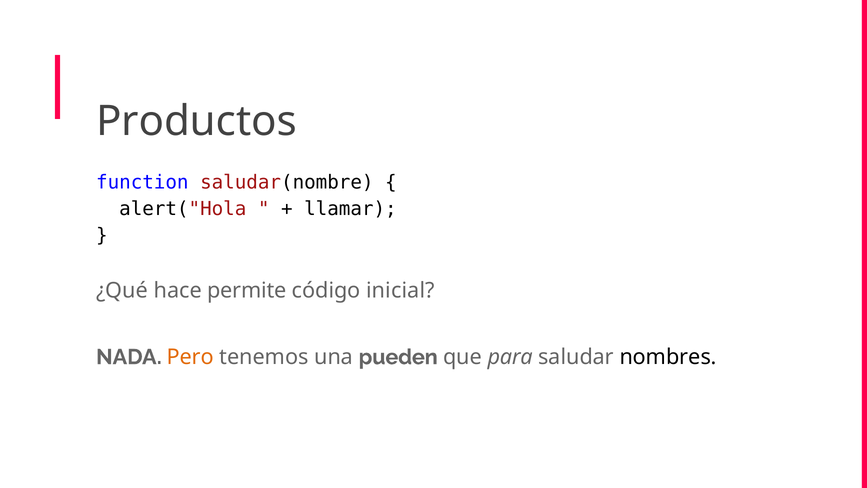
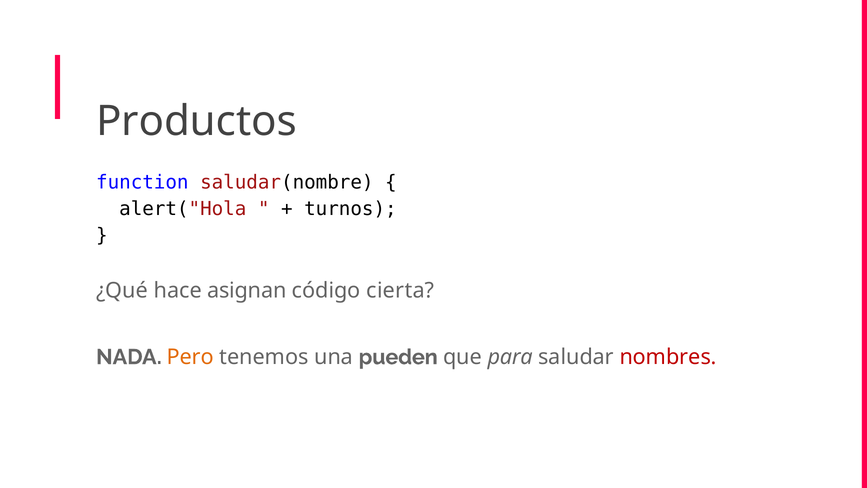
llamar: llamar -> turnos (350, 209)
permite: permite -> asignan (247, 290)
inicial: inicial -> cierta (400, 290)
nombres colour: black -> red (668, 357)
